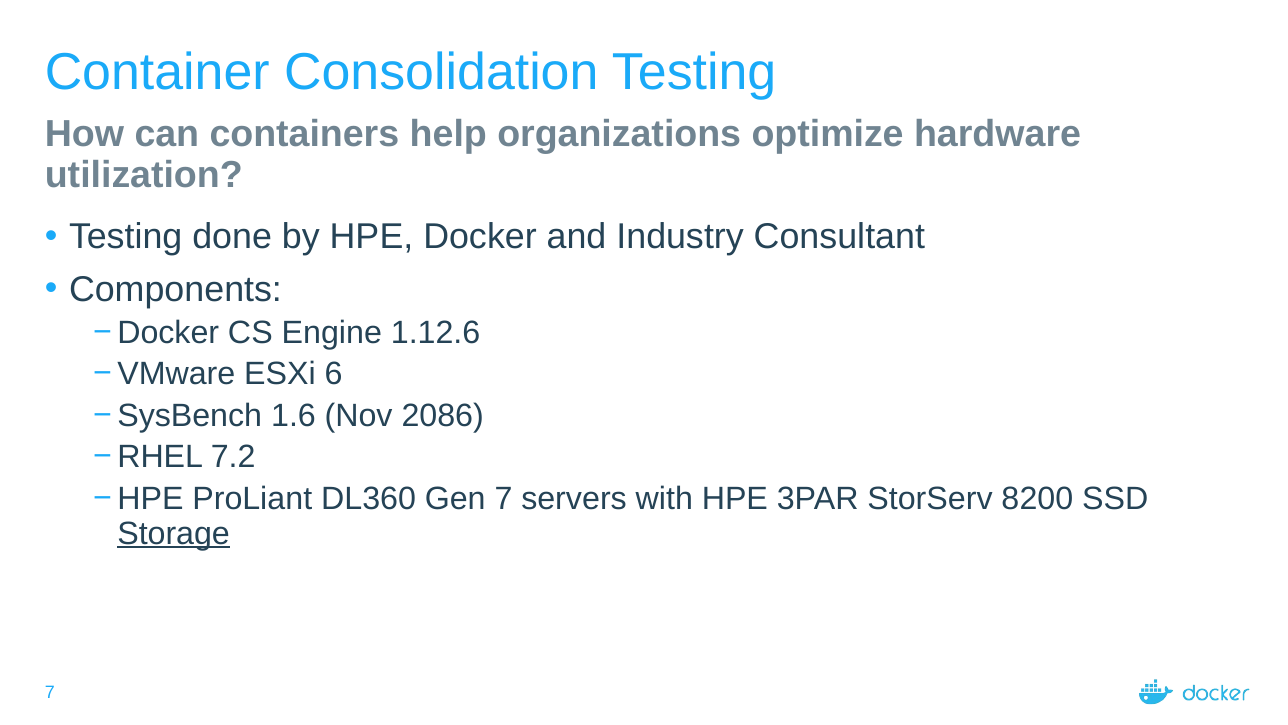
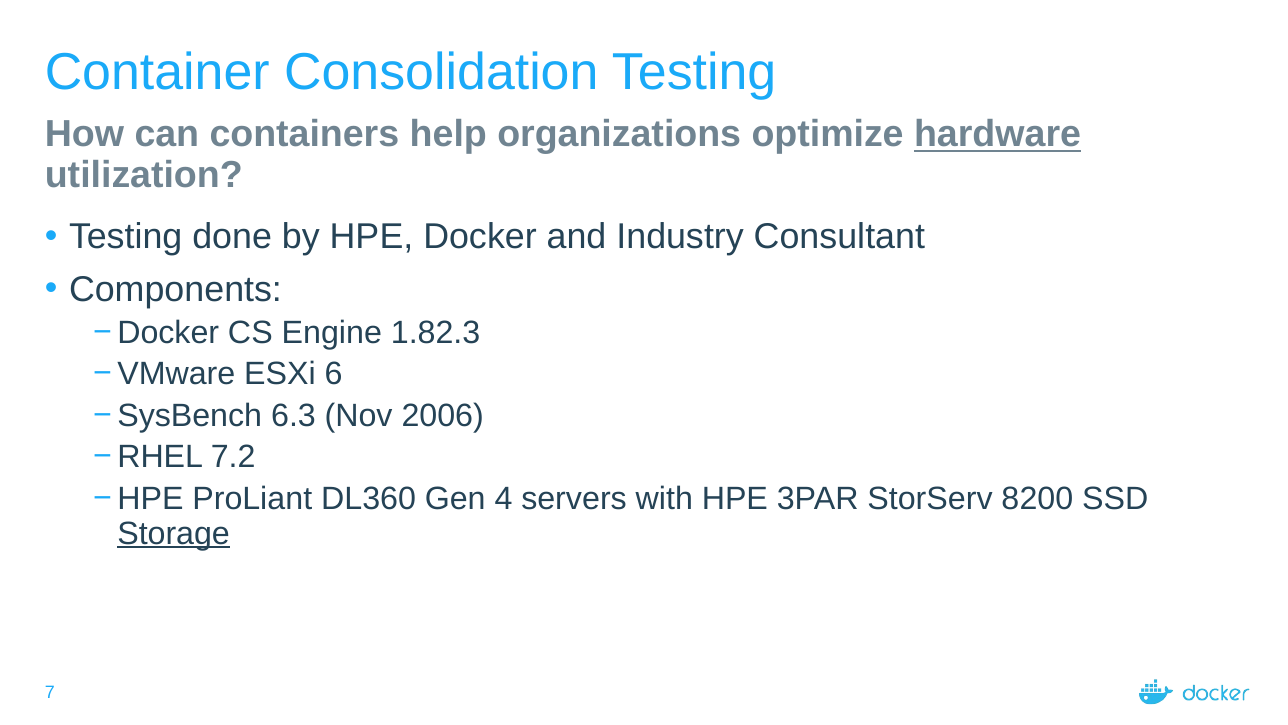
hardware underline: none -> present (998, 134)
1.12.6: 1.12.6 -> 1.82.3 (436, 332)
1.6: 1.6 -> 6.3 (293, 415)
2086: 2086 -> 2006 (443, 415)
Gen 7: 7 -> 4 (503, 498)
